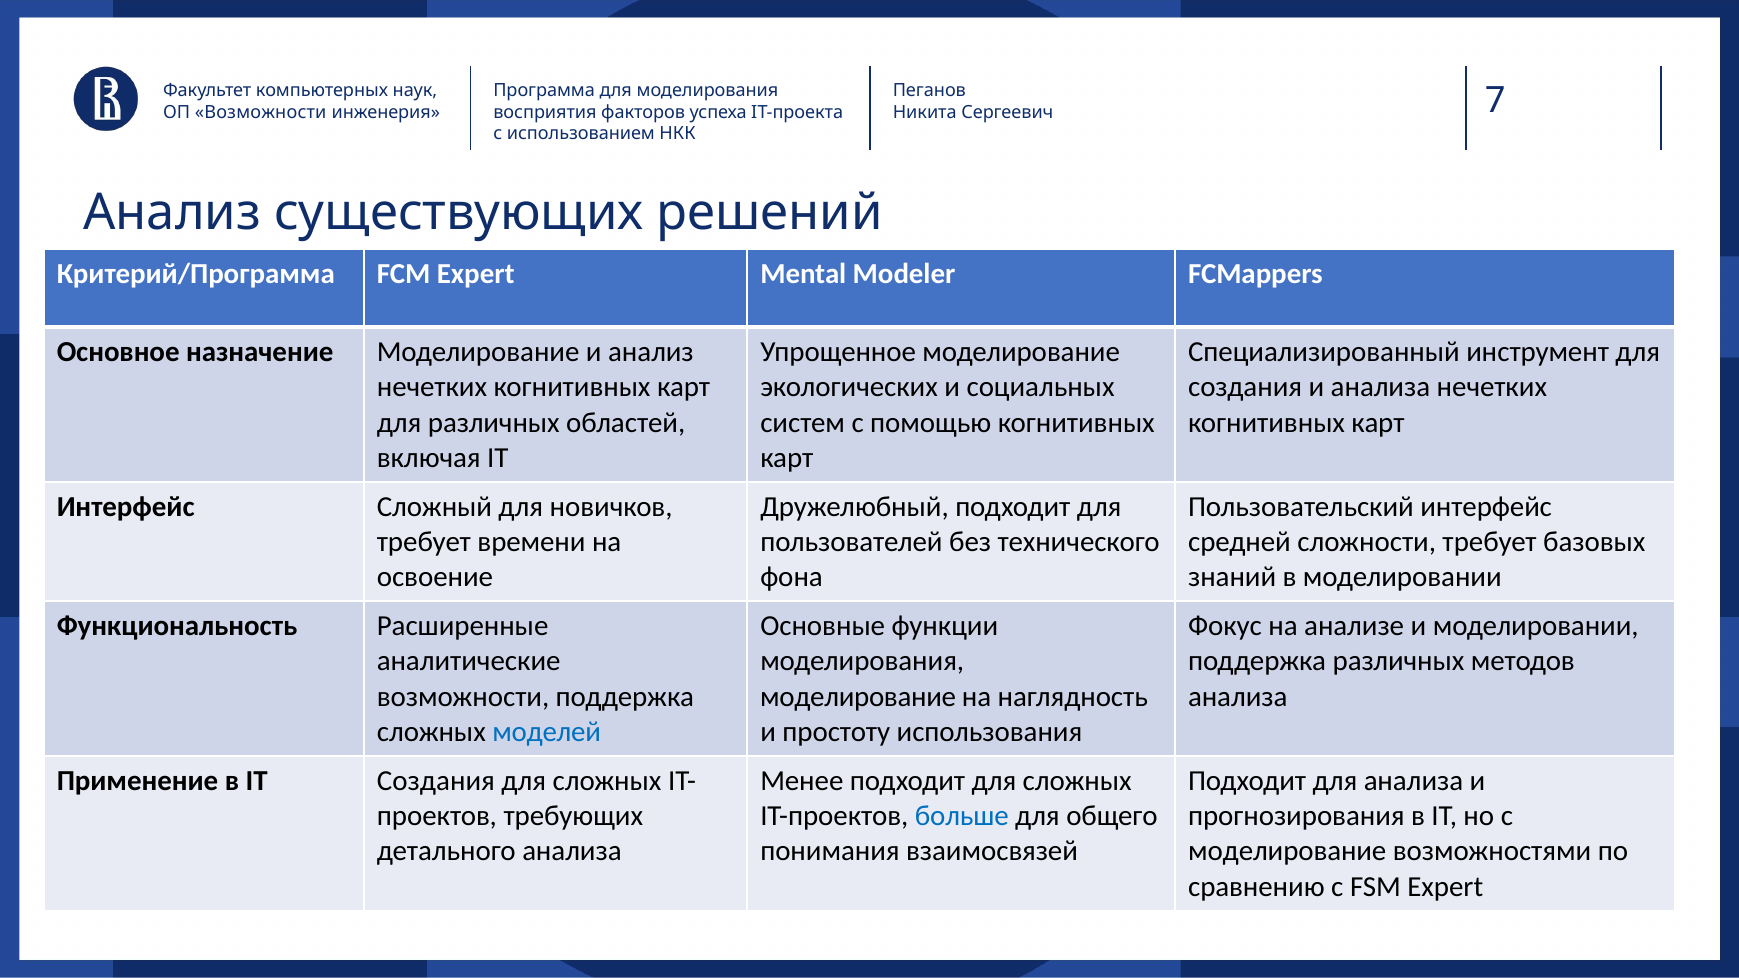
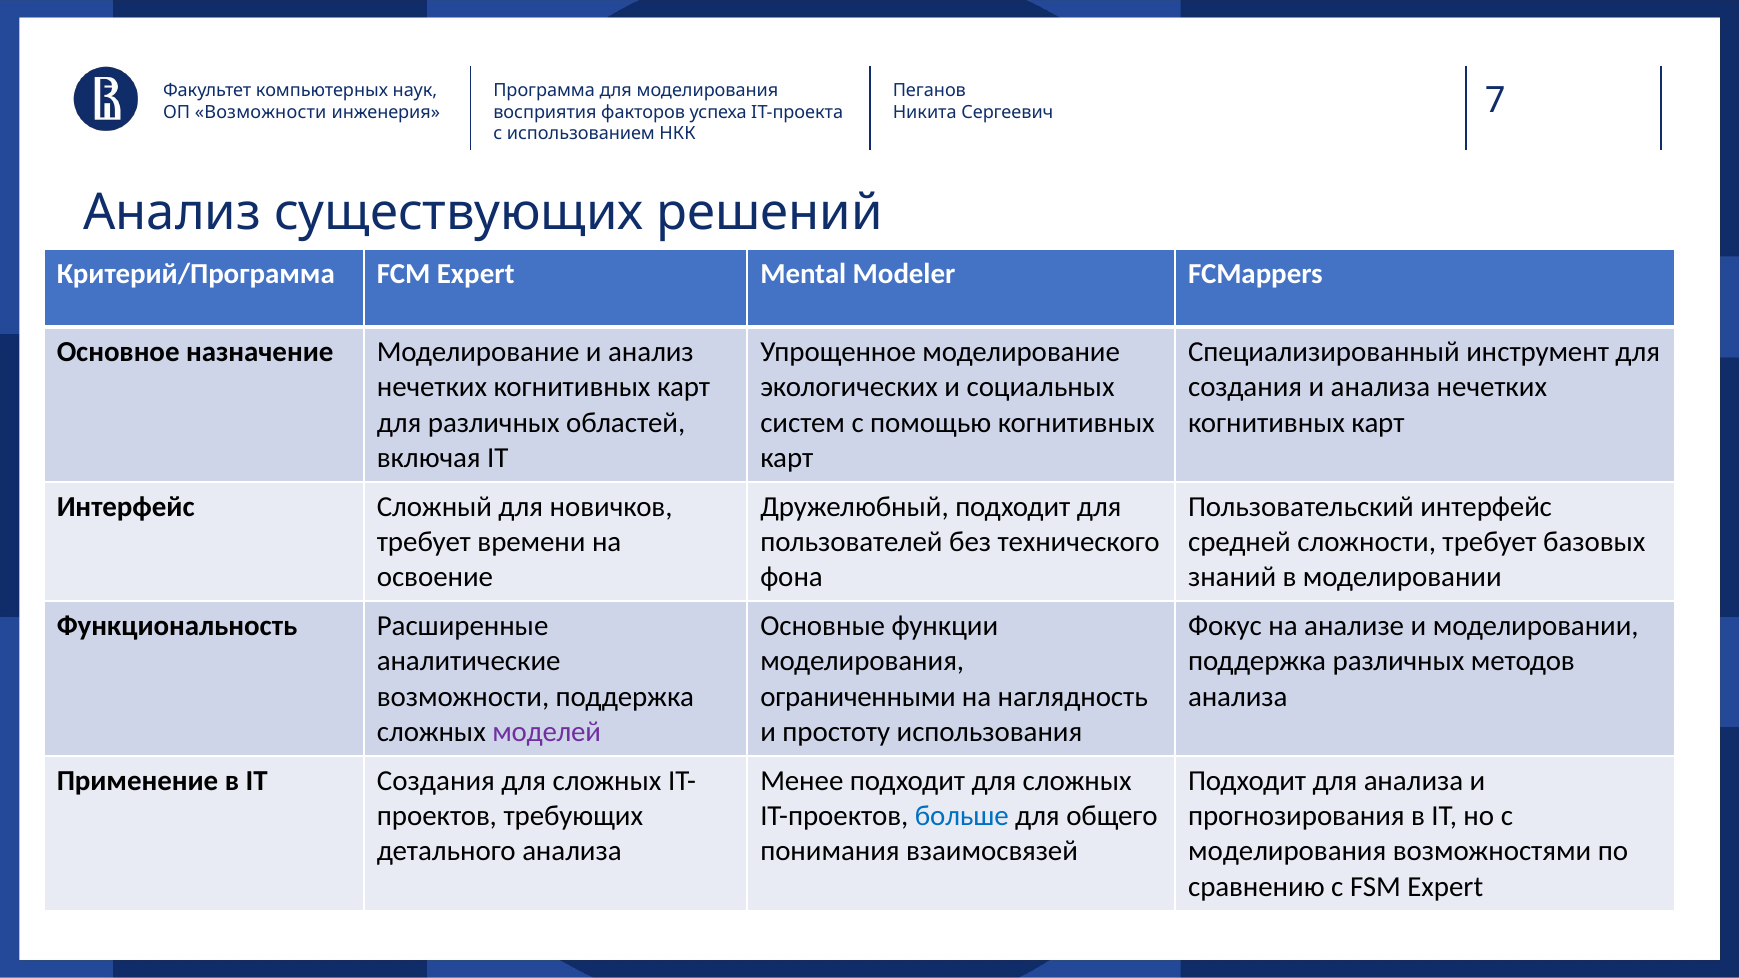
моделирование: моделирование -> ограниченными (858, 697)
моделей colour: blue -> purple (547, 732)
моделирование: моделирование -> моделирования (1287, 852)
